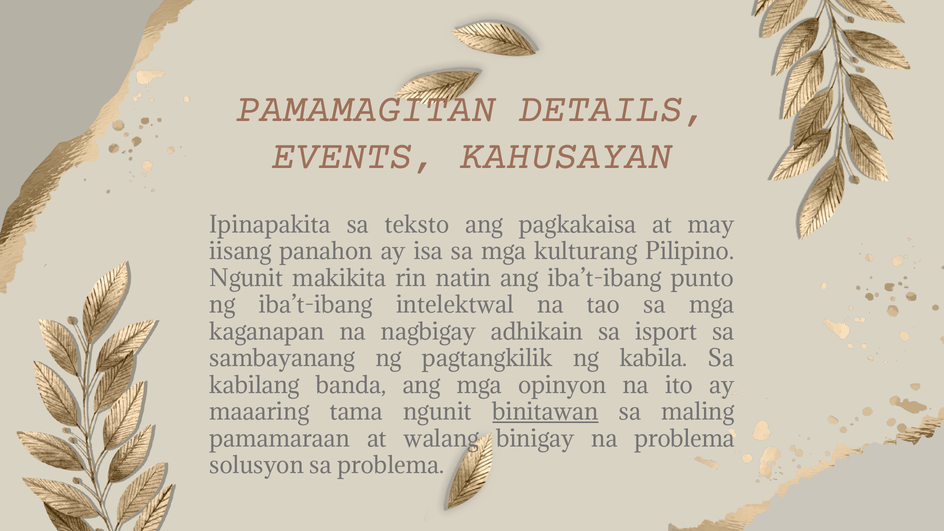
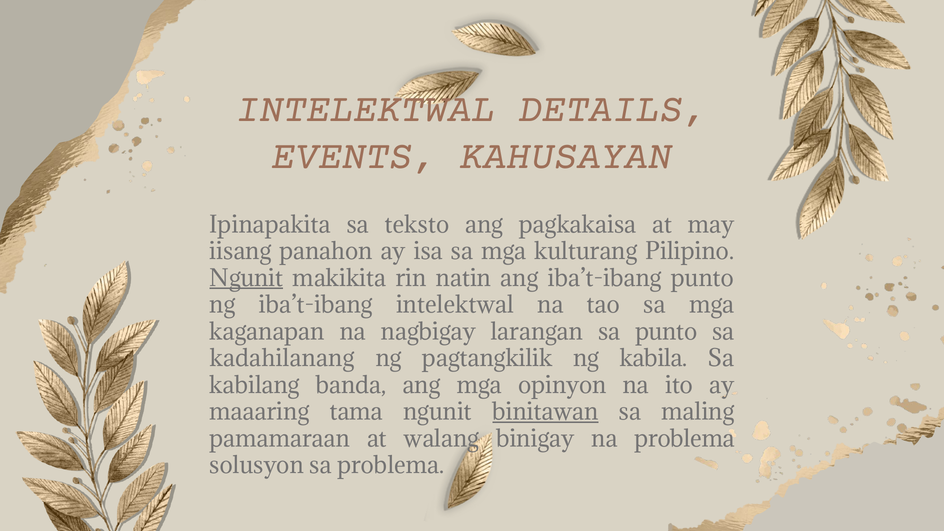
PAMAMAGITAN: PAMAMAGITAN -> INTELEKTWAL (366, 108)
Ngunit underline: none -> present (246, 279)
adhikain: adhikain -> larangan (537, 332)
sa isport: isport -> punto (666, 332)
sambayanang: sambayanang -> kadahilanang (282, 359)
